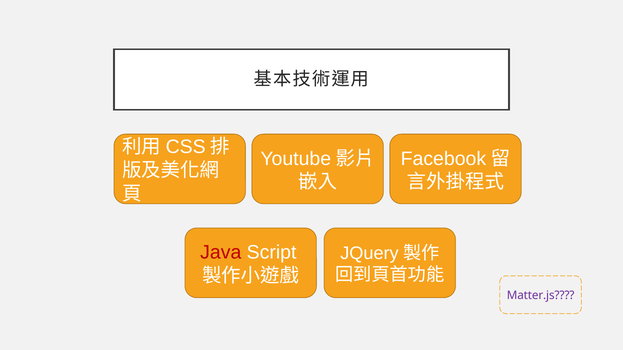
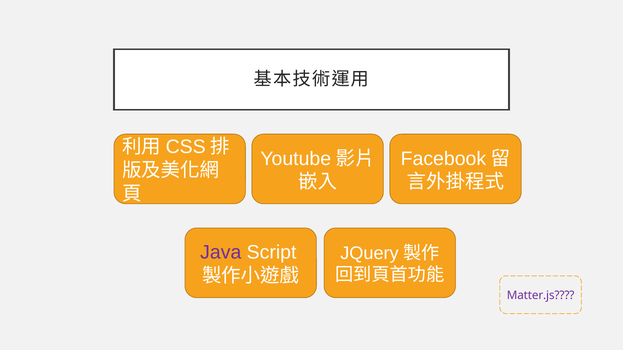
Java colour: red -> purple (221, 253)
